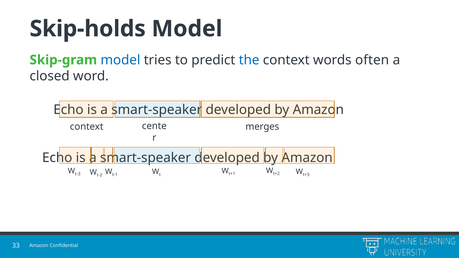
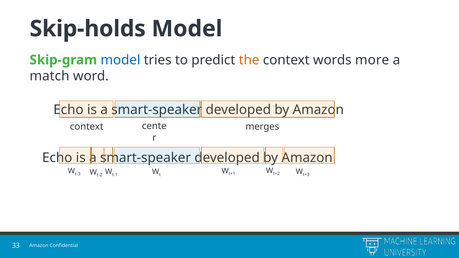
the colour: blue -> orange (249, 60)
often: often -> more (372, 60)
closed: closed -> match (50, 76)
